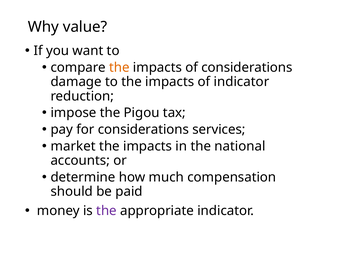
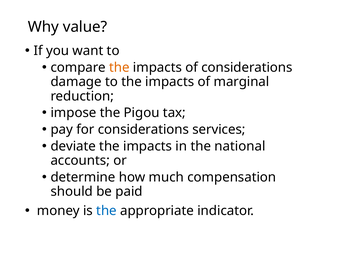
of indicator: indicator -> marginal (241, 82)
market: market -> deviate (73, 146)
the colour: purple -> blue (106, 211)
